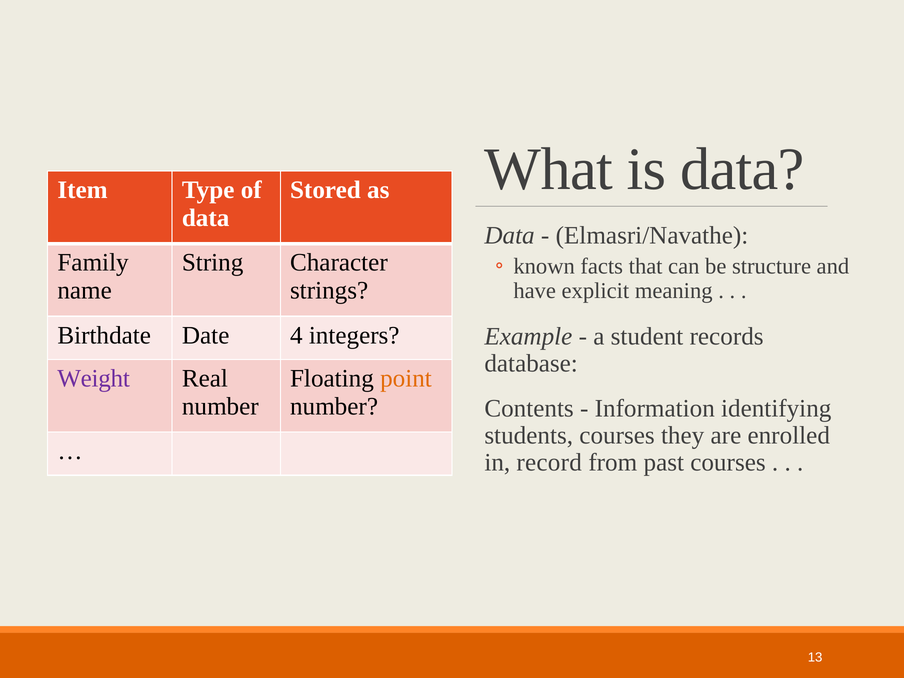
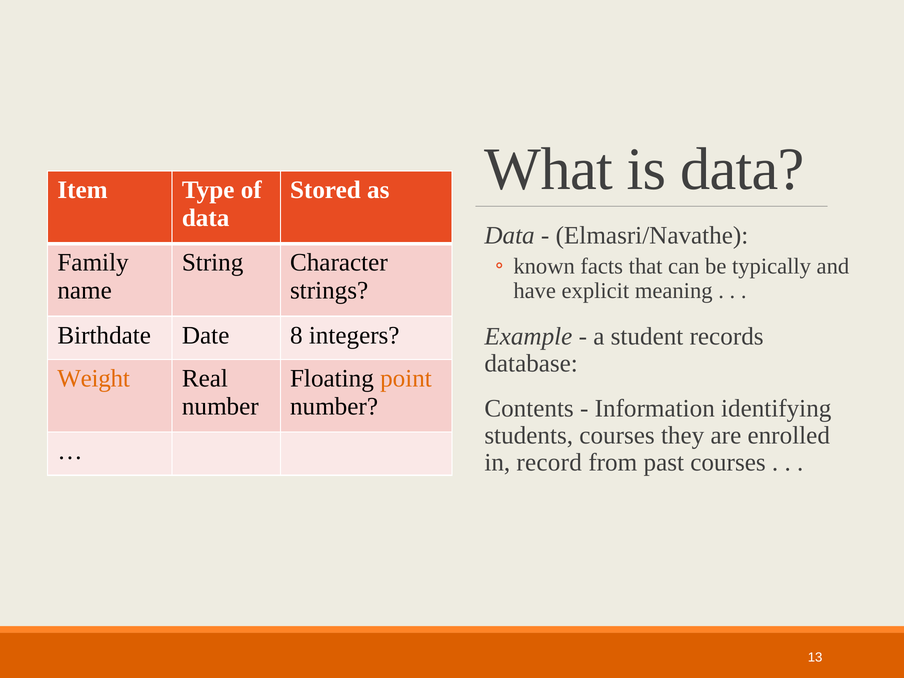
structure: structure -> typically (772, 266)
4: 4 -> 8 (296, 335)
Weight colour: purple -> orange (94, 378)
